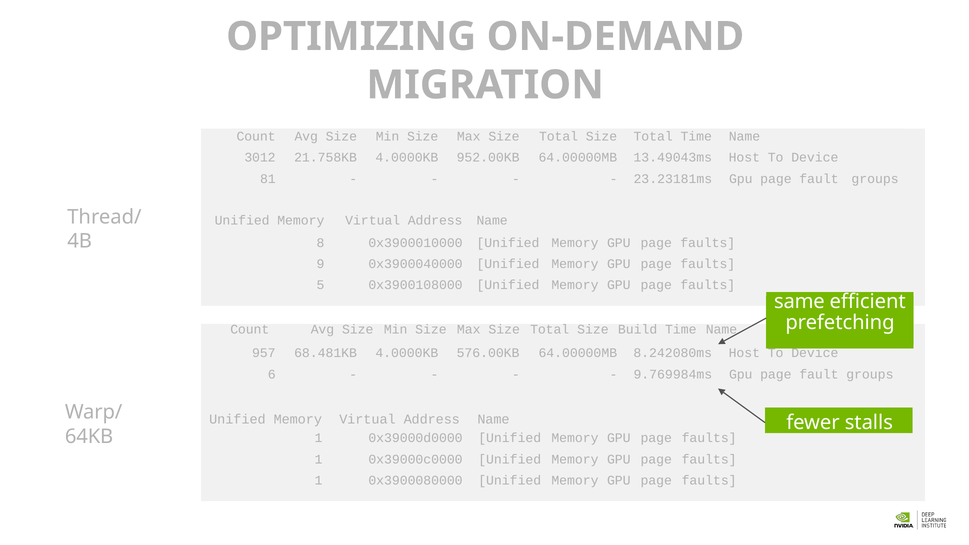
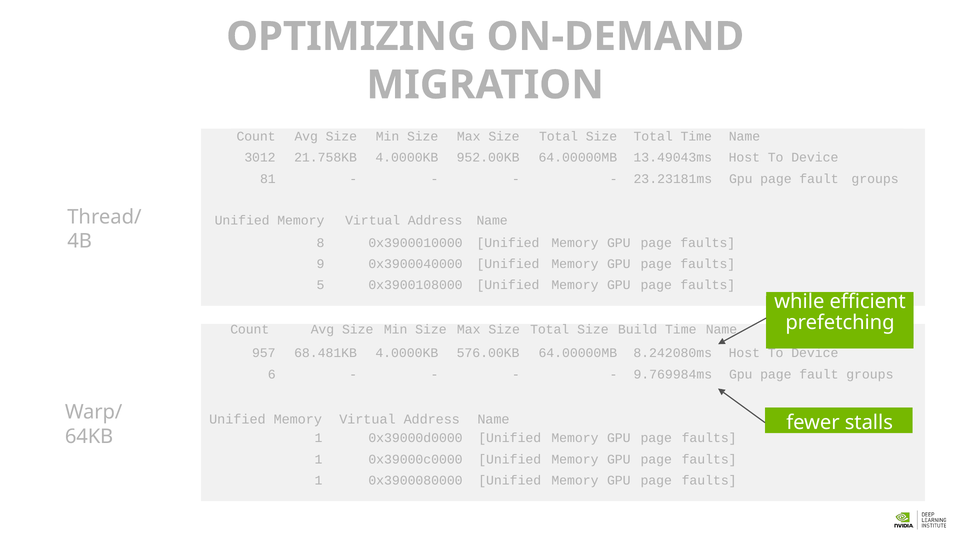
same: same -> while (799, 302)
